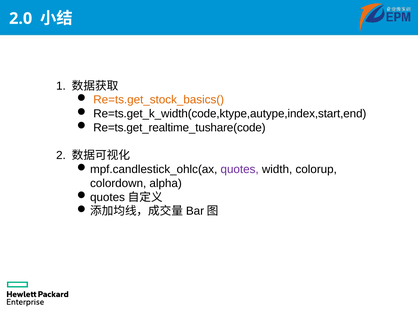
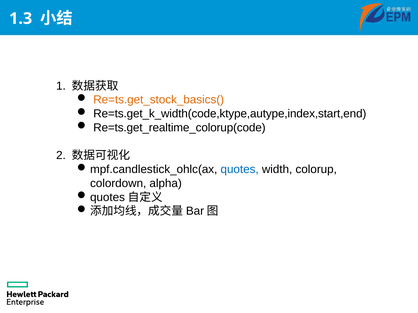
2.0: 2.0 -> 1.3 (21, 19)
Re=ts.get_realtime_tushare(code: Re=ts.get_realtime_tushare(code -> Re=ts.get_realtime_colorup(code (179, 128)
quotes colour: purple -> blue (240, 170)
